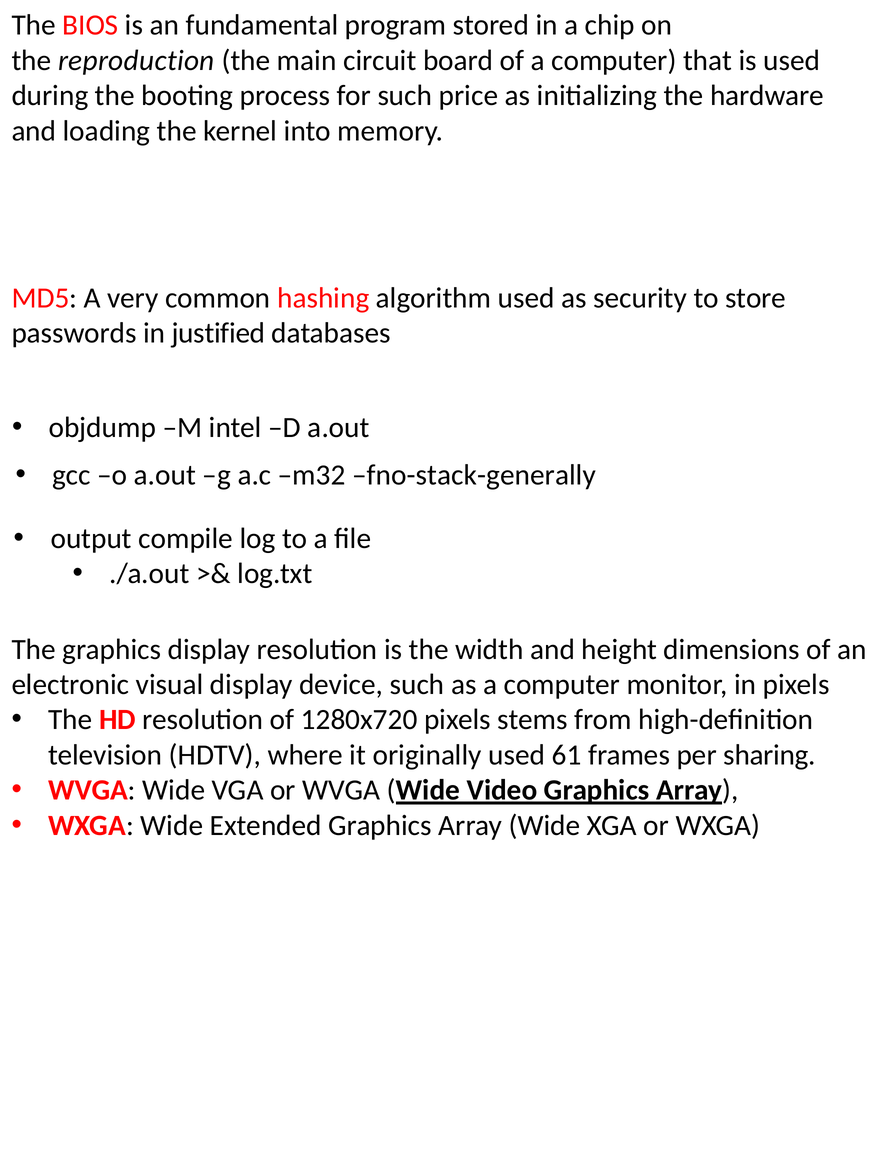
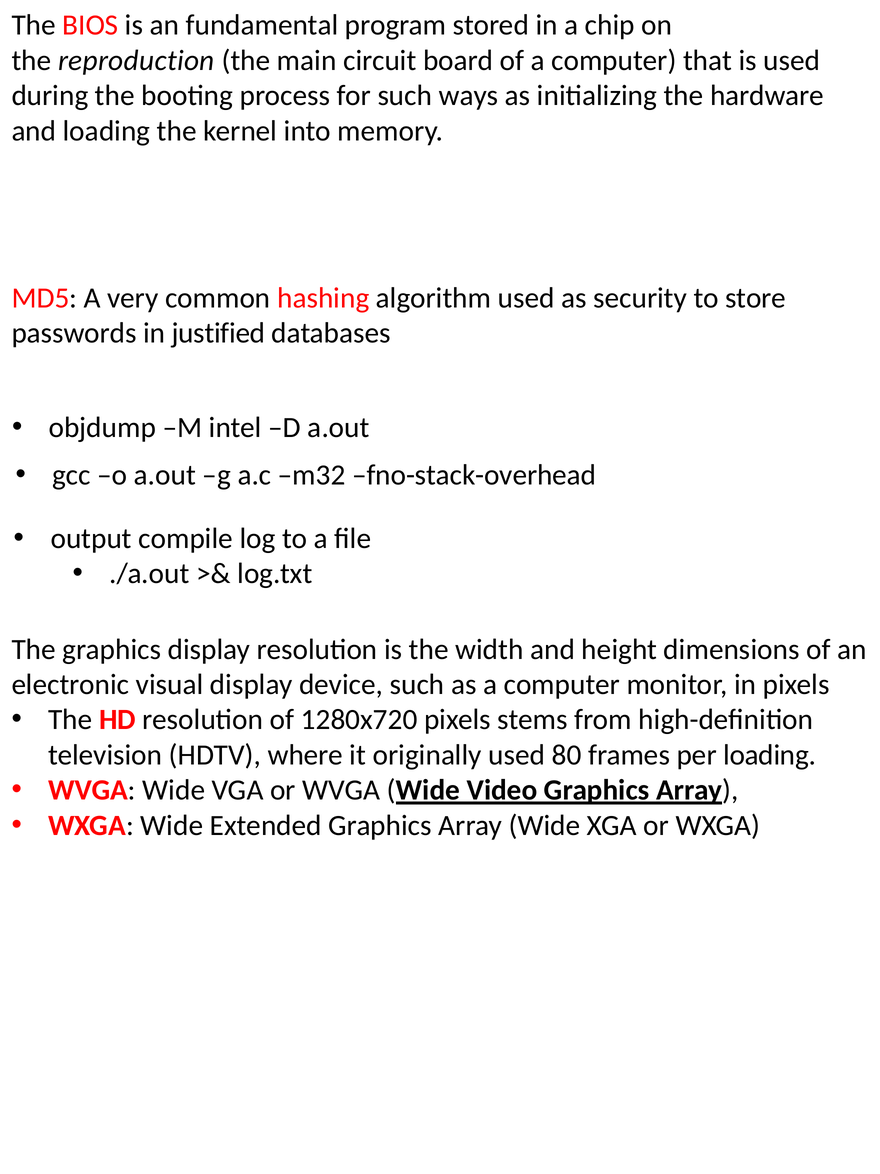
price: price -> ways (468, 96)
fno-stack-generally: fno-stack-generally -> fno-stack-overhead (474, 475)
61: 61 -> 80 (567, 755)
per sharing: sharing -> loading (770, 755)
